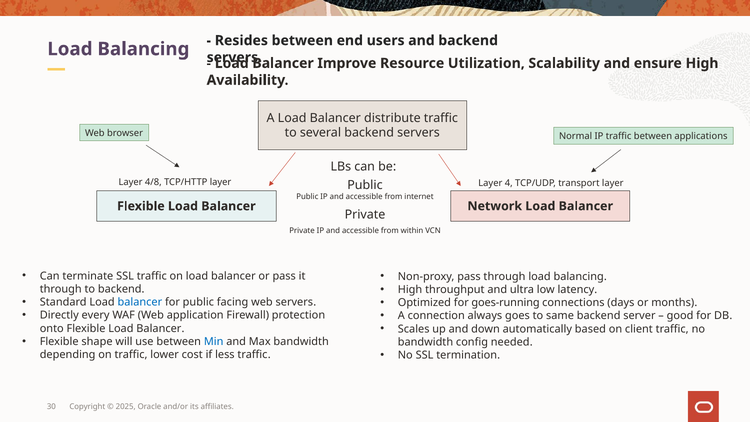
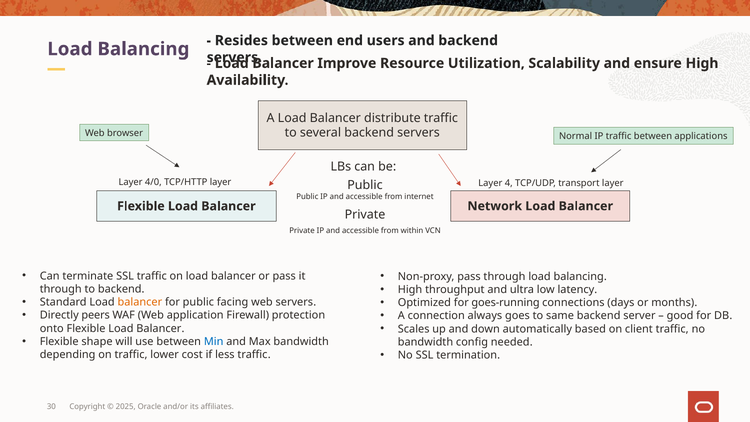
4/8: 4/8 -> 4/0 (153, 182)
balancer colour: blue -> orange (140, 302)
every: every -> peers (96, 315)
